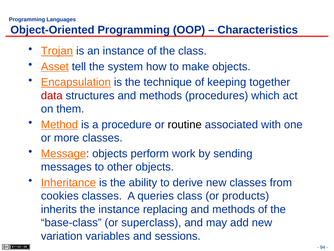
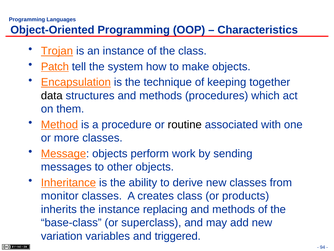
Asset: Asset -> Patch (55, 66)
data colour: red -> black (52, 95)
cookies: cookies -> monitor (60, 196)
queries: queries -> creates (156, 196)
sessions: sessions -> triggered (178, 236)
